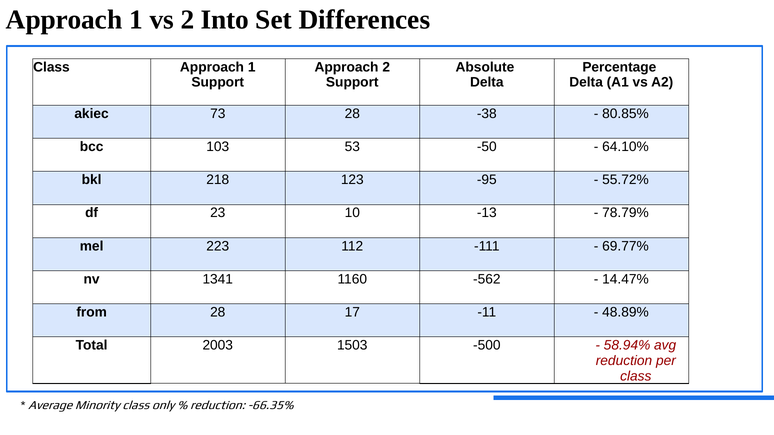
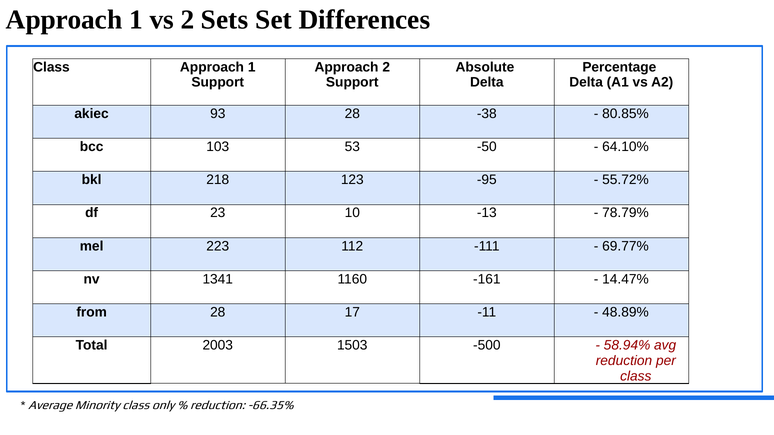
Into: Into -> Sets (225, 20)
73: 73 -> 93 (218, 114)
-562: -562 -> -161 (487, 279)
